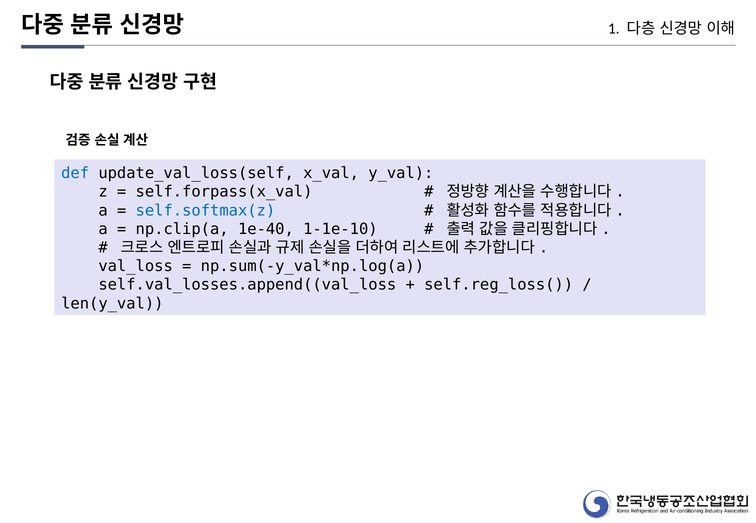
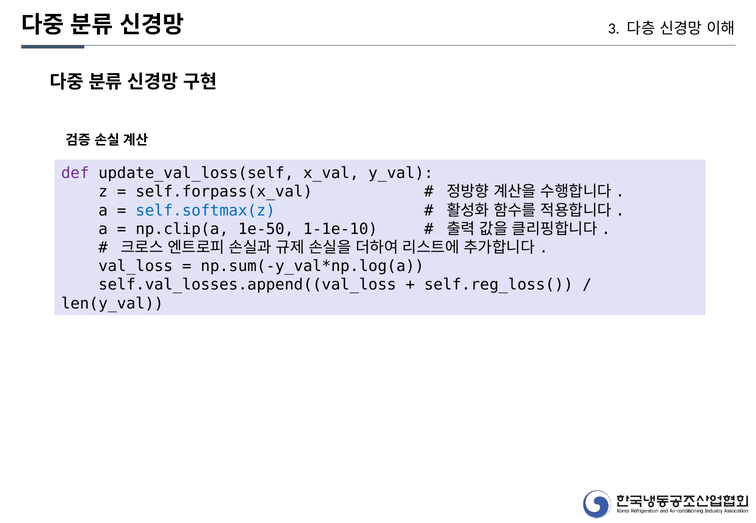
1: 1 -> 3 (614, 29)
def colour: blue -> purple (75, 173)
1e-40: 1e-40 -> 1e-50 (266, 229)
